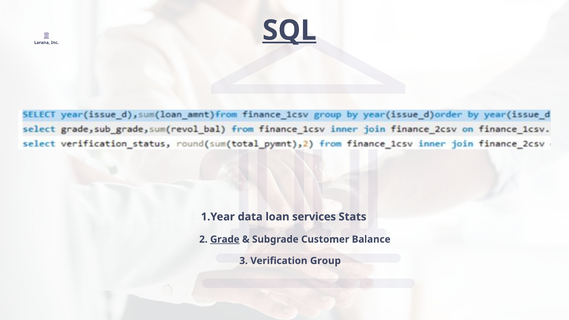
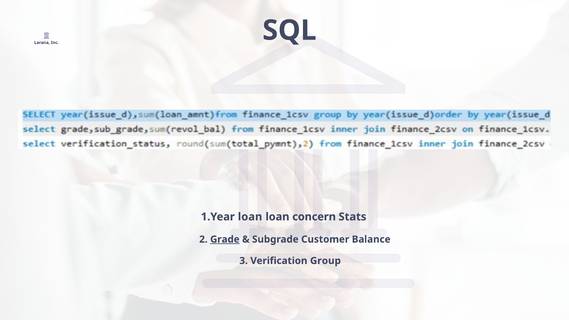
SQL underline: present -> none (289, 30)
data: data -> loan (250, 217)
services: services -> concern (314, 217)
